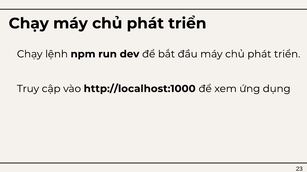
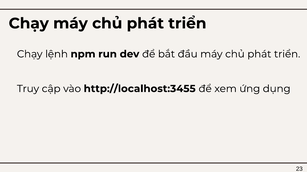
http://localhost:1000: http://localhost:1000 -> http://localhost:3455 (140, 89)
